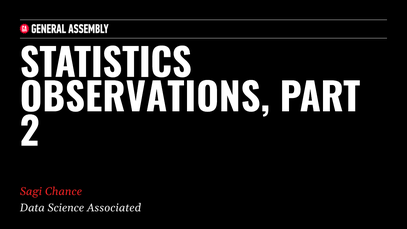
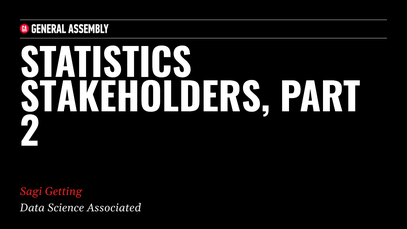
OBSERVATIONS: OBSERVATIONS -> STAKEHOLDERS (145, 98)
Chance: Chance -> Getting (64, 191)
